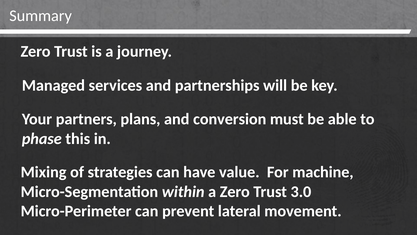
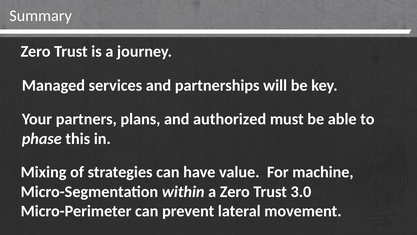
conversion: conversion -> authorized (230, 119)
